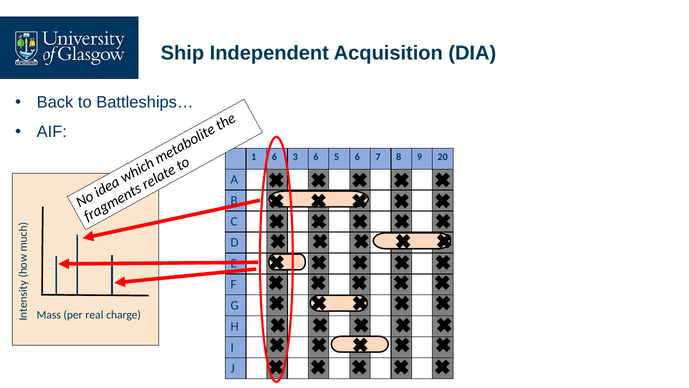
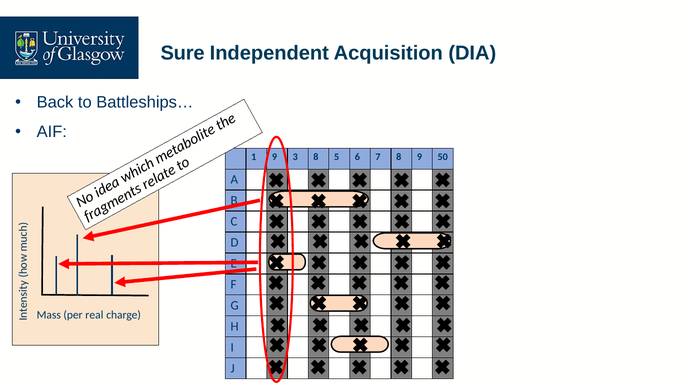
Ship: Ship -> Sure (183, 53)
6: 6 -> 9 (274, 157)
3 6: 6 -> 8 (316, 157)
20: 20 -> 50 (443, 157)
